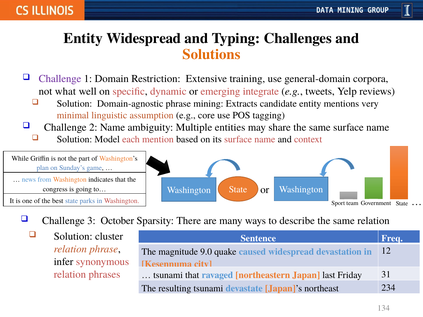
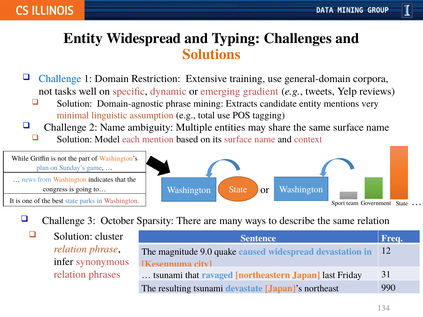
Challenge colour: purple -> blue (60, 79)
what: what -> tasks (65, 92)
integrate: integrate -> gradient (261, 92)
core: core -> total (206, 115)
234: 234 -> 990 (388, 288)
